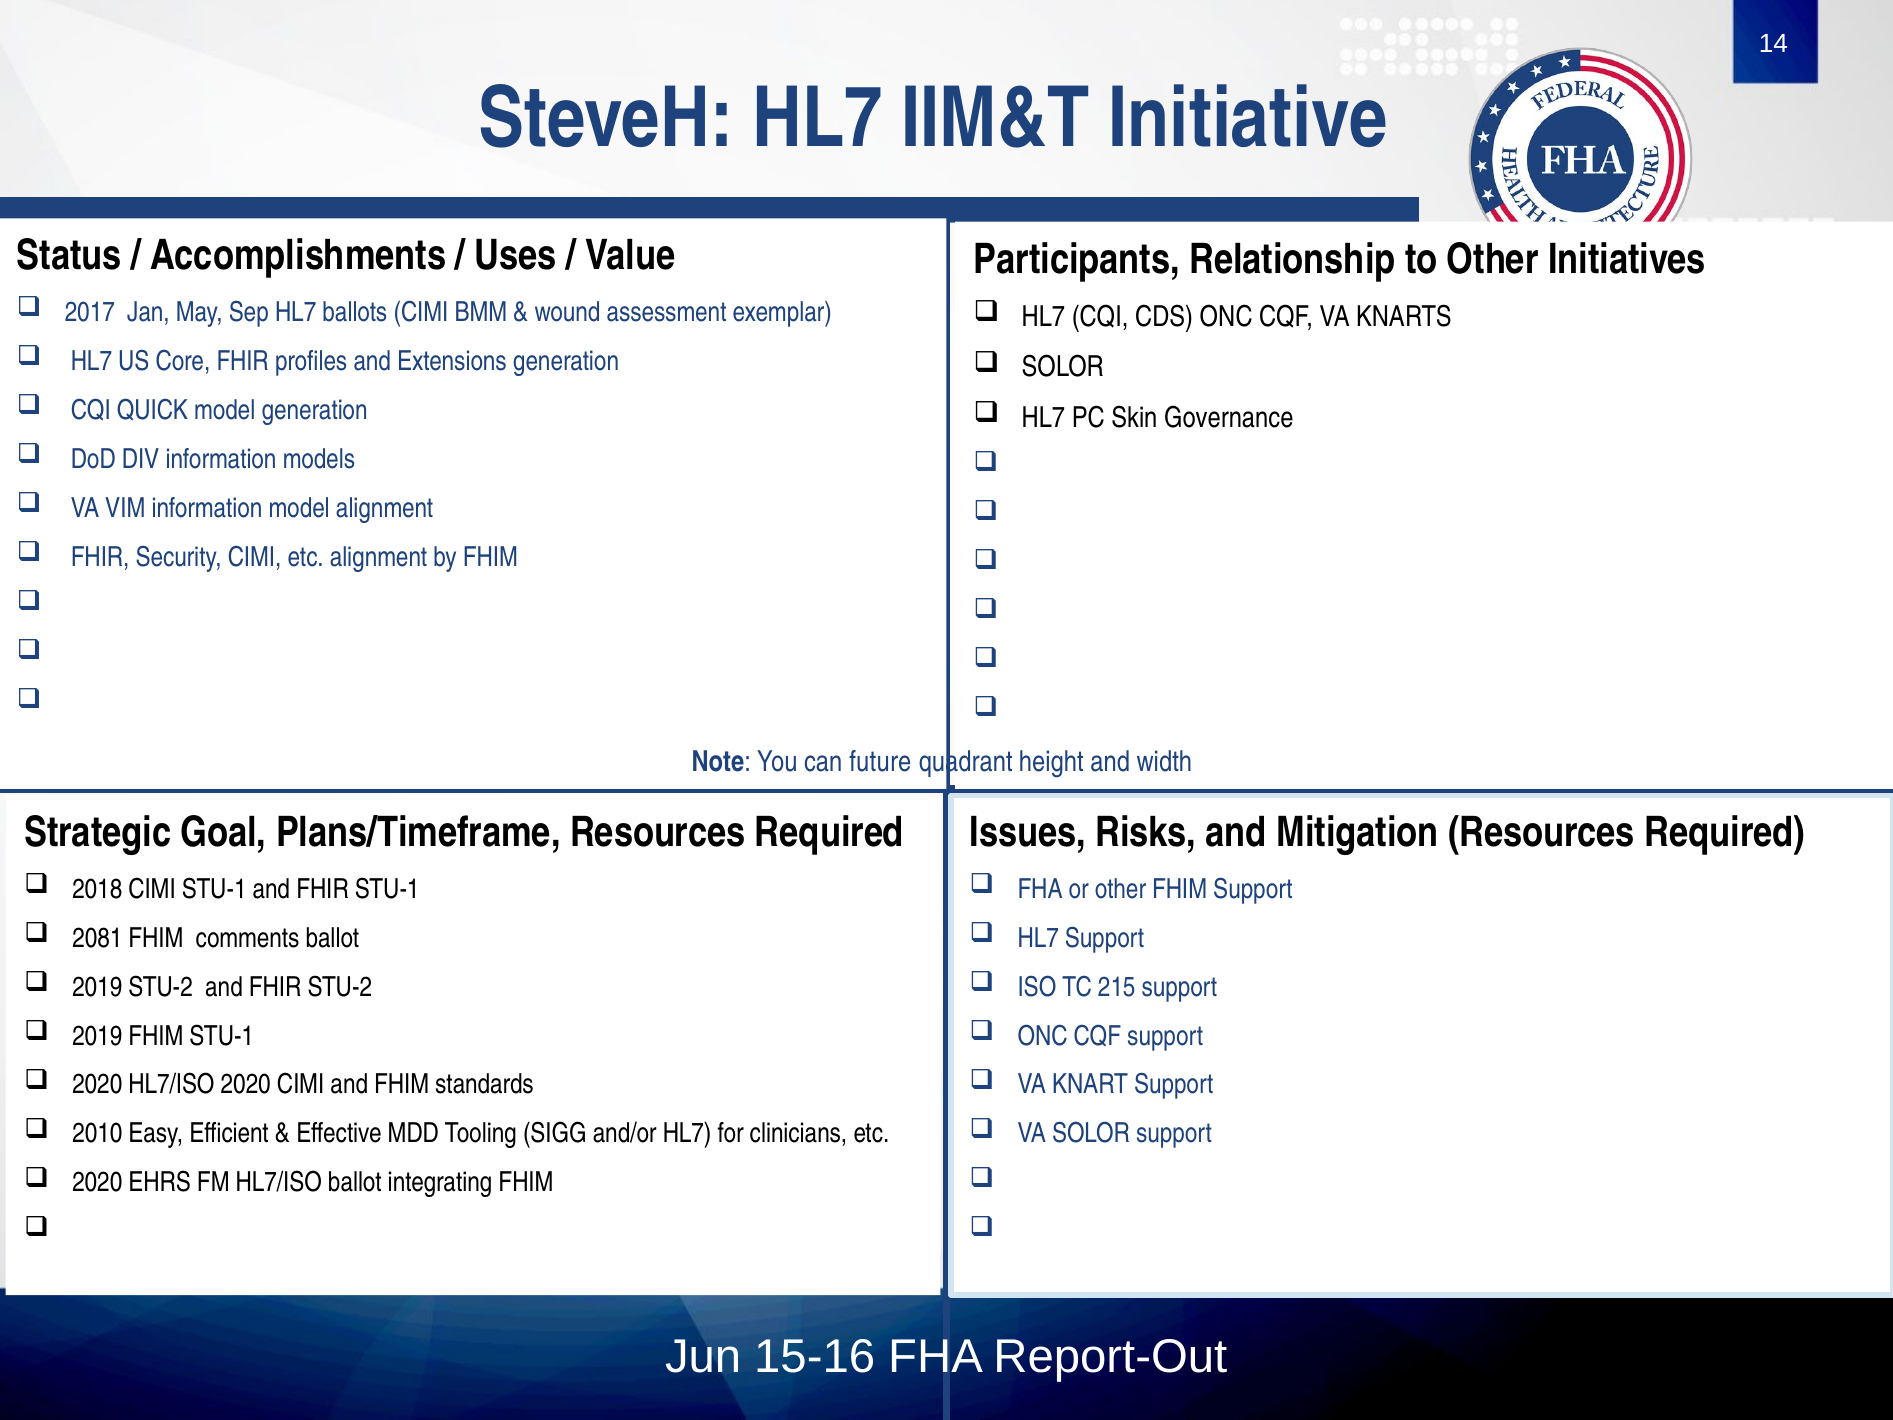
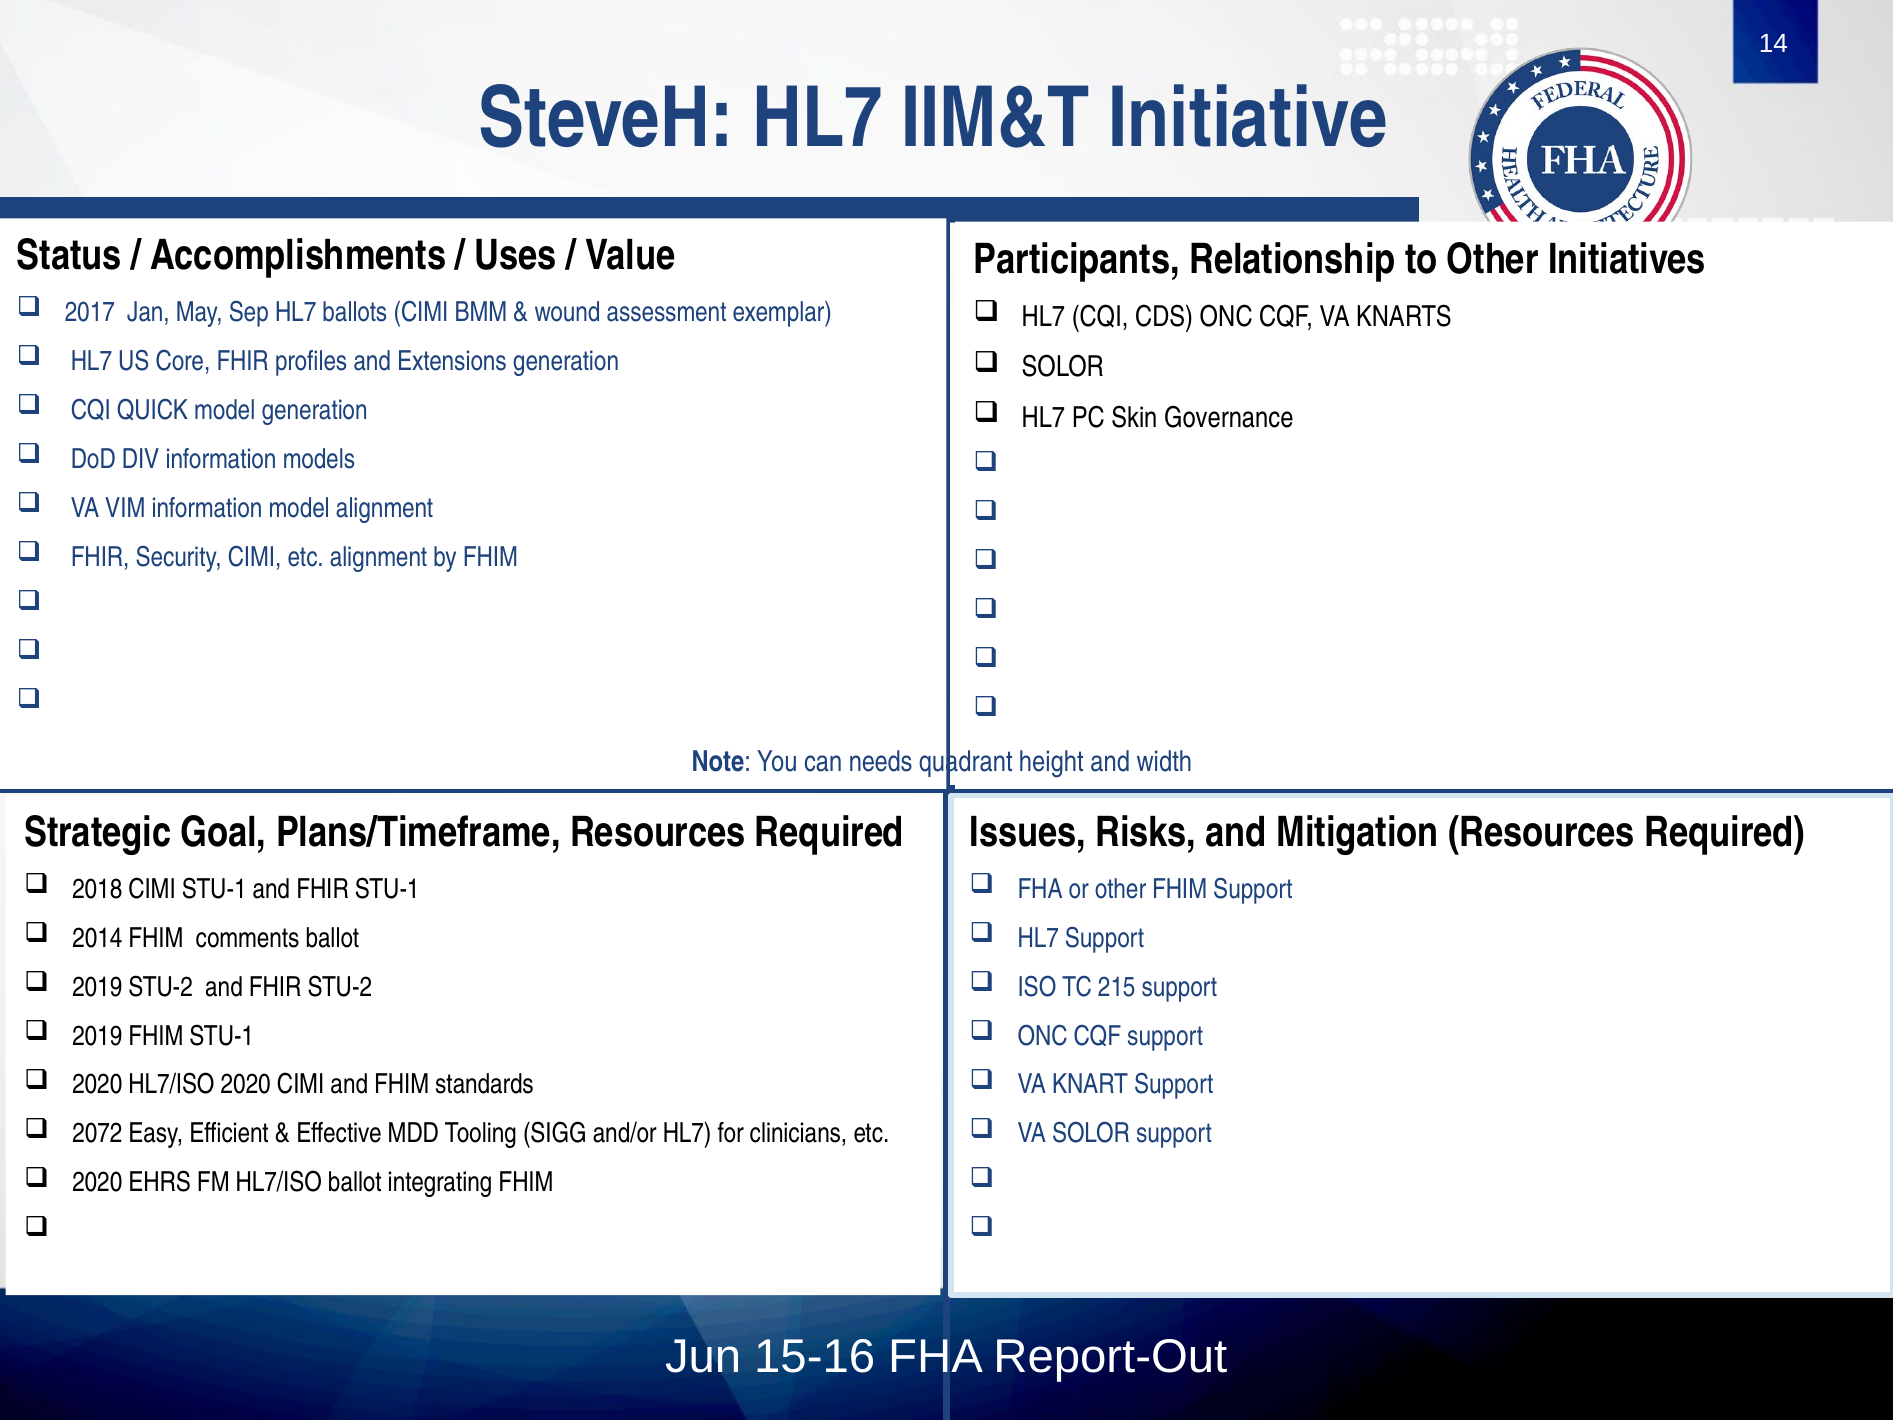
future: future -> needs (881, 761)
2081: 2081 -> 2014 (97, 938)
2010: 2010 -> 2072 (97, 1134)
